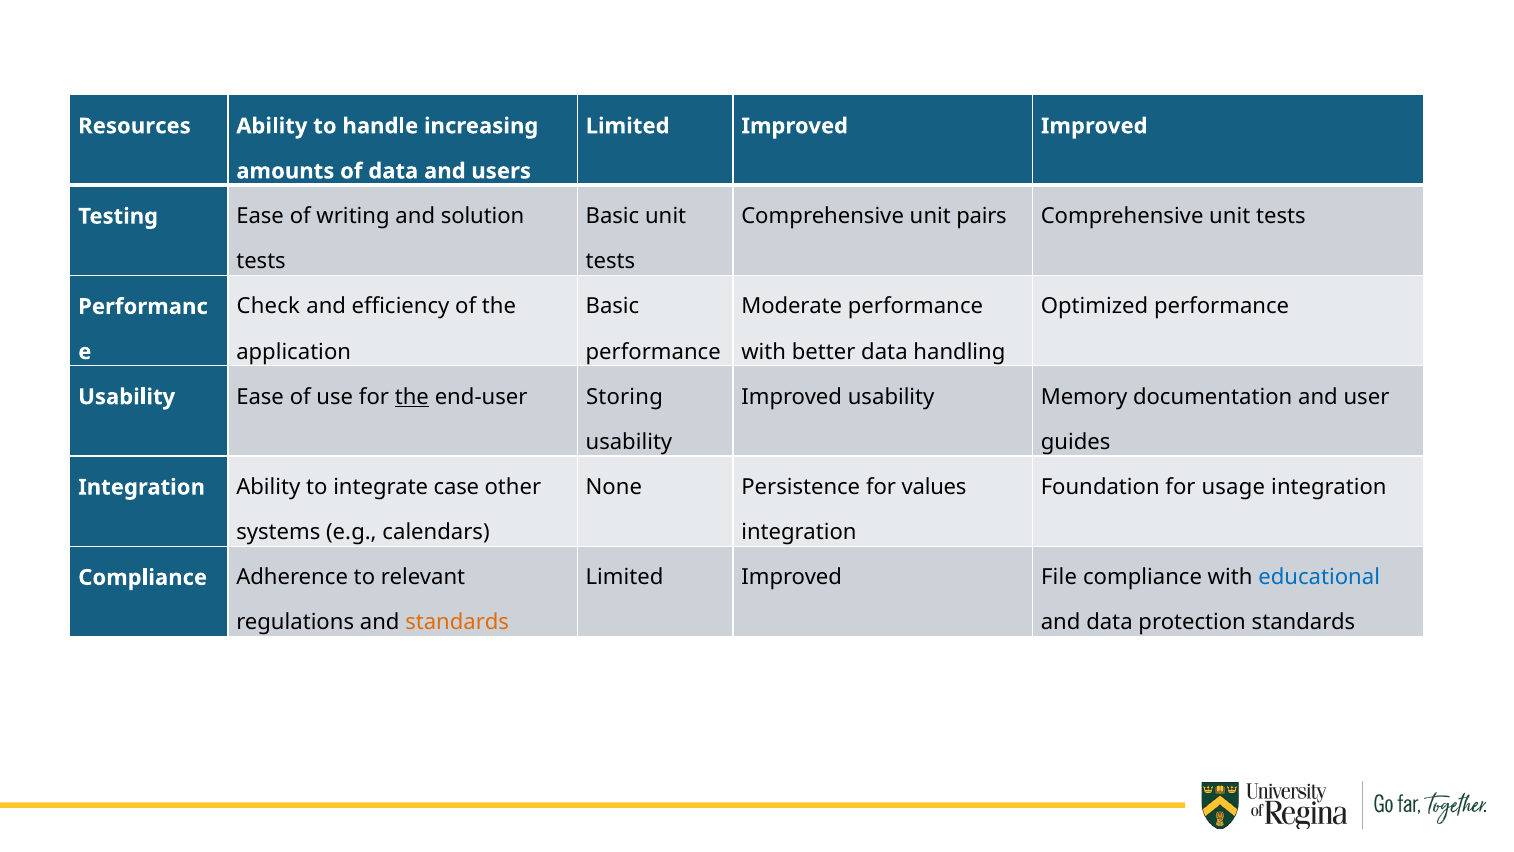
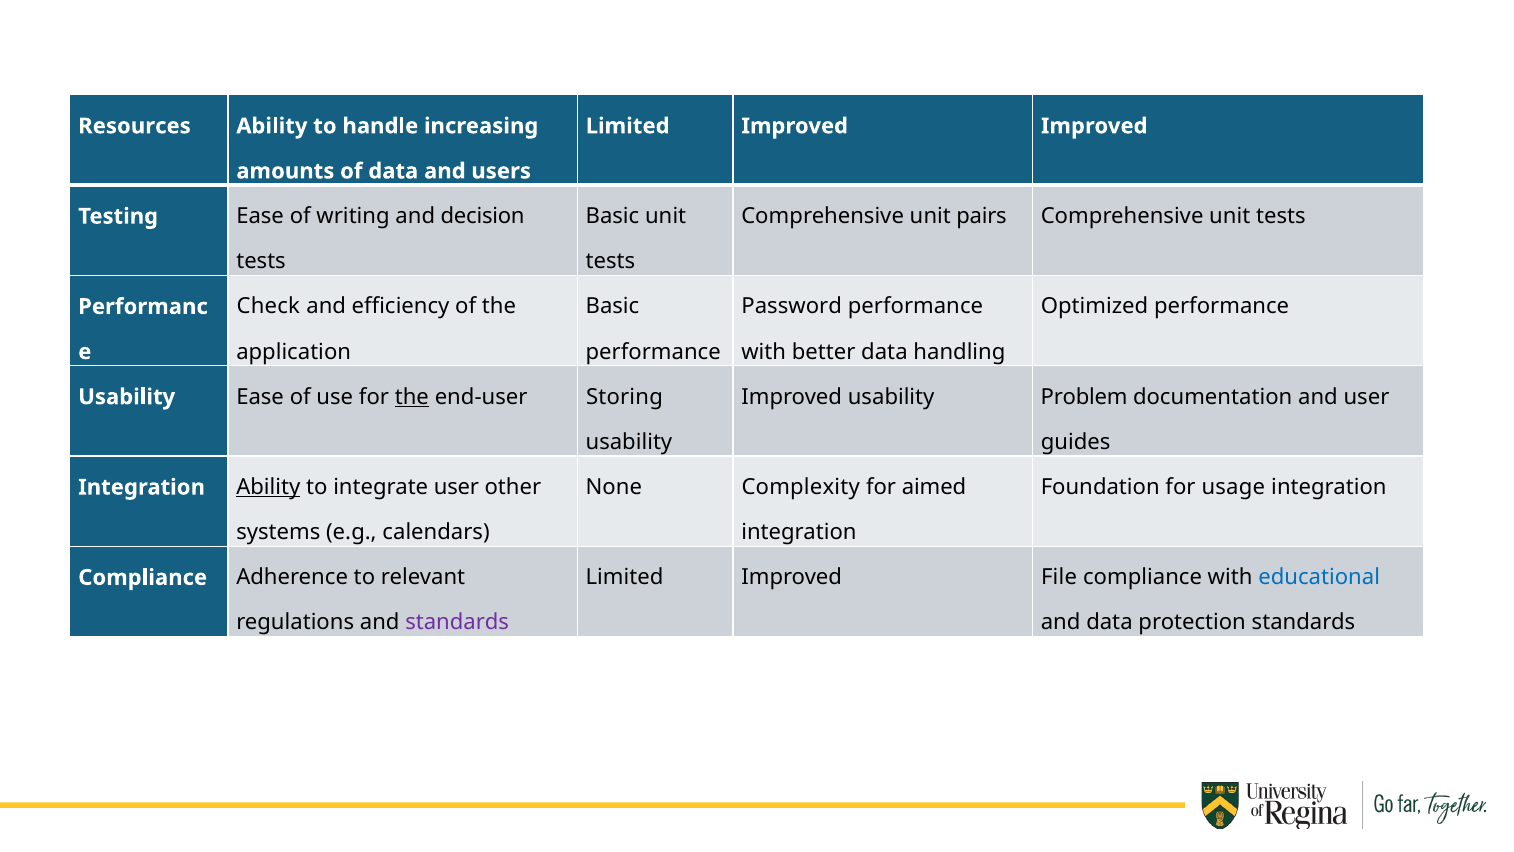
solution: solution -> decision (483, 216)
Moderate: Moderate -> Password (792, 307)
Memory: Memory -> Problem (1084, 397)
Persistence: Persistence -> Complexity (801, 487)
values: values -> aimed (934, 487)
Ability underline: none -> present (268, 487)
integrate case: case -> user (456, 487)
standards colour: orange -> purple (457, 622)
